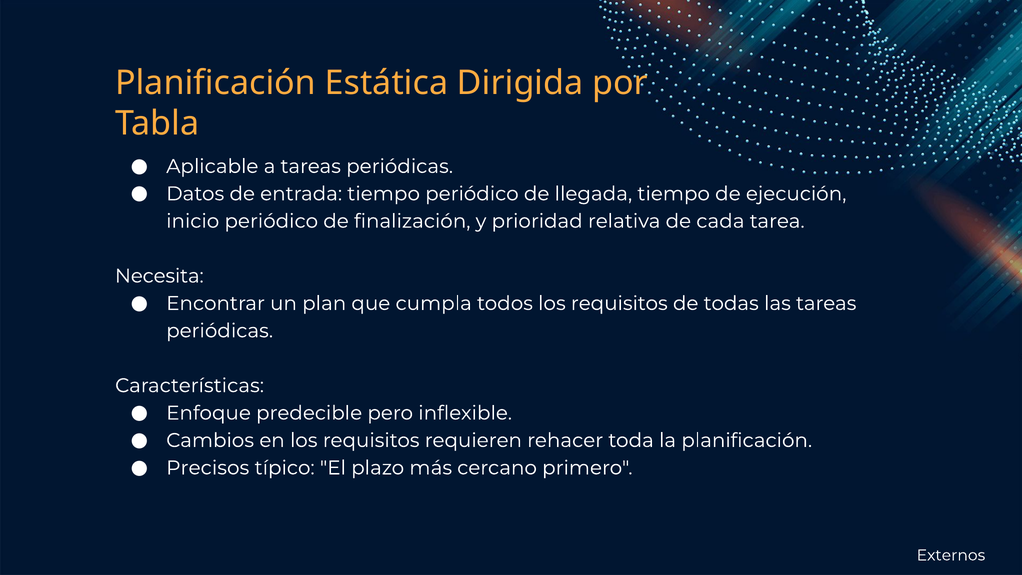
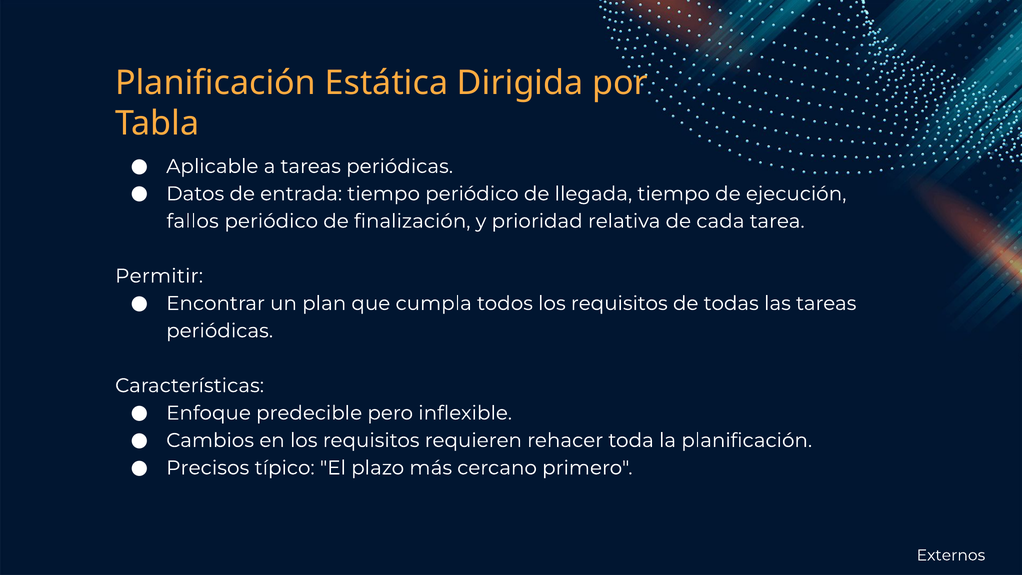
inicio: inicio -> fallos (193, 221)
Necesita: Necesita -> Permitir (159, 276)
